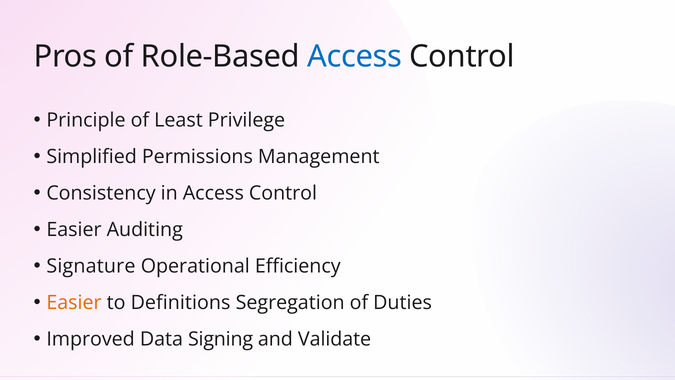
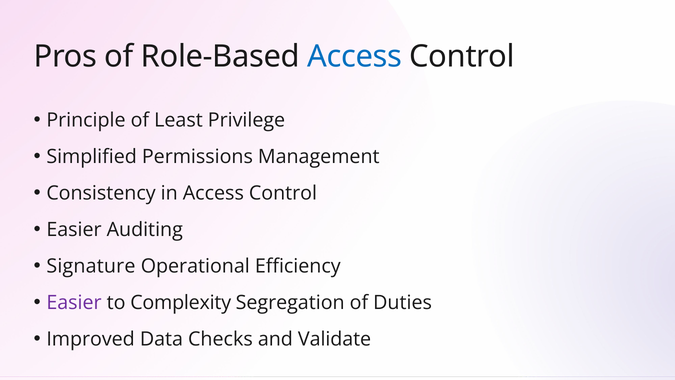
Easier colour: orange -> purple (74, 303)
Definitions: Definitions -> Complexity (181, 303)
Signing: Signing -> Checks (220, 339)
